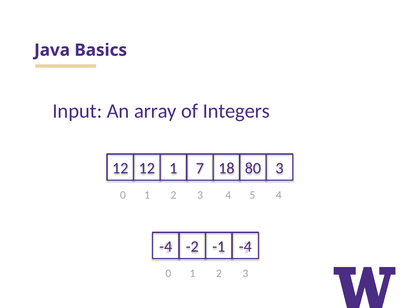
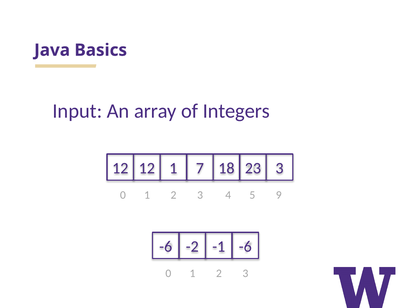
80: 80 -> 23 (253, 168)
5 4: 4 -> 9 (279, 195)
-4: -4 -> -6 (166, 246)
-1 -4: -4 -> -6 (245, 246)
